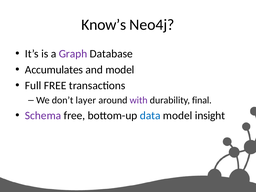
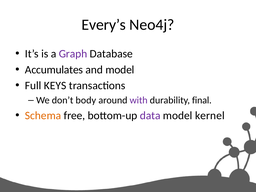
Know’s: Know’s -> Every’s (104, 25)
Full FREE: FREE -> KEYS (55, 86)
layer: layer -> body (86, 100)
Schema colour: purple -> orange (43, 115)
data colour: blue -> purple (150, 115)
insight: insight -> kernel (210, 115)
